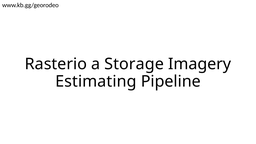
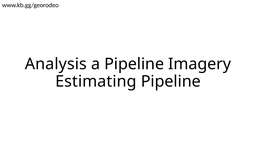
Rasterio: Rasterio -> Analysis (56, 64)
a Storage: Storage -> Pipeline (134, 64)
